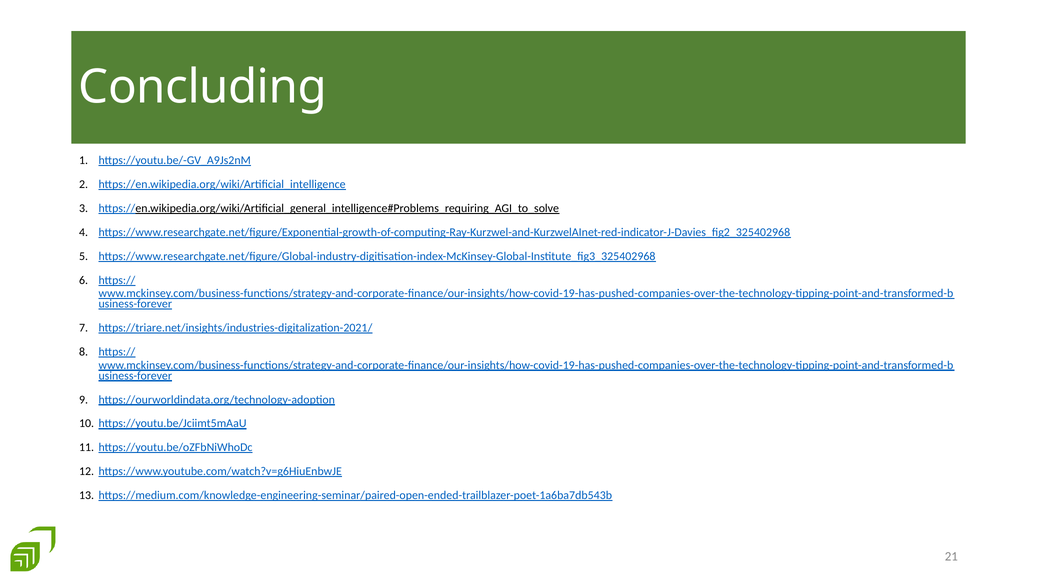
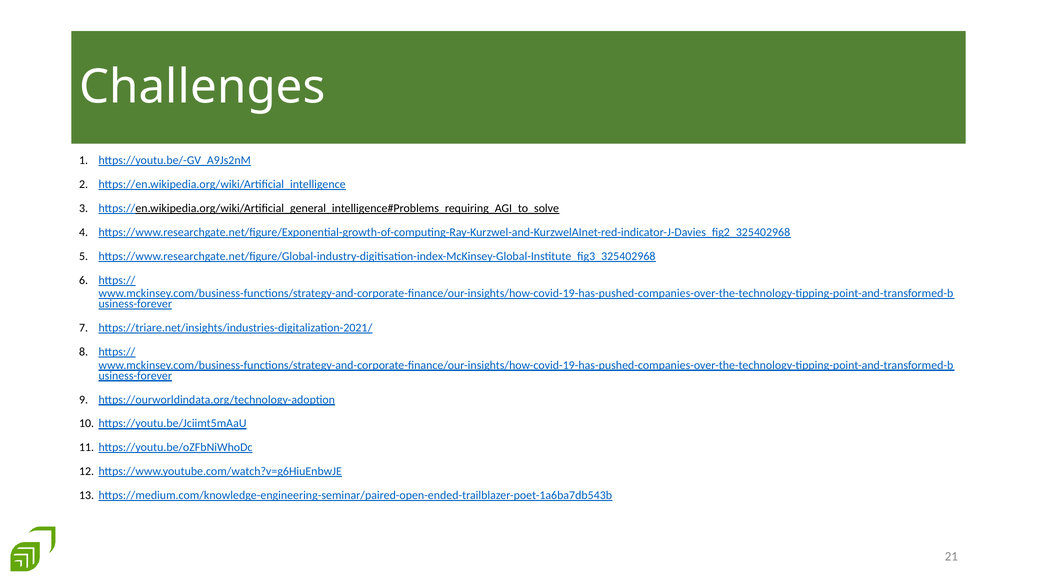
Concluding: Concluding -> Challenges (202, 87)
